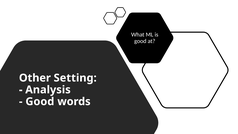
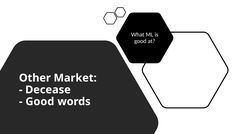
Setting: Setting -> Market (75, 78)
Analysis: Analysis -> Decease (48, 90)
